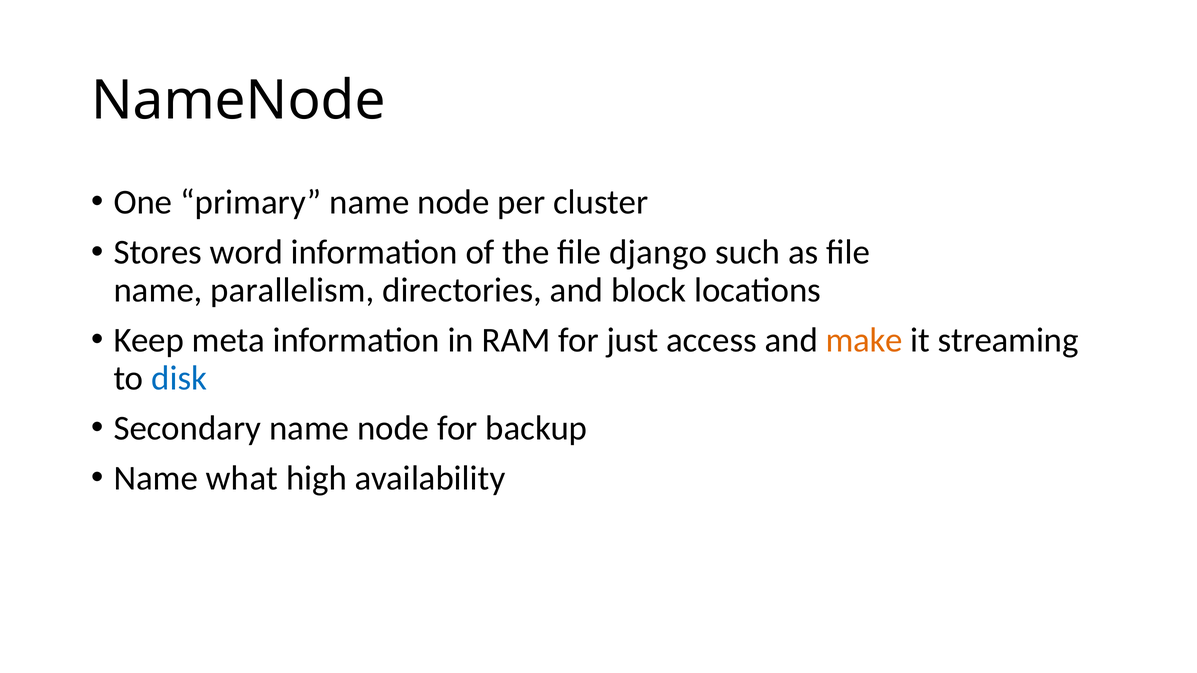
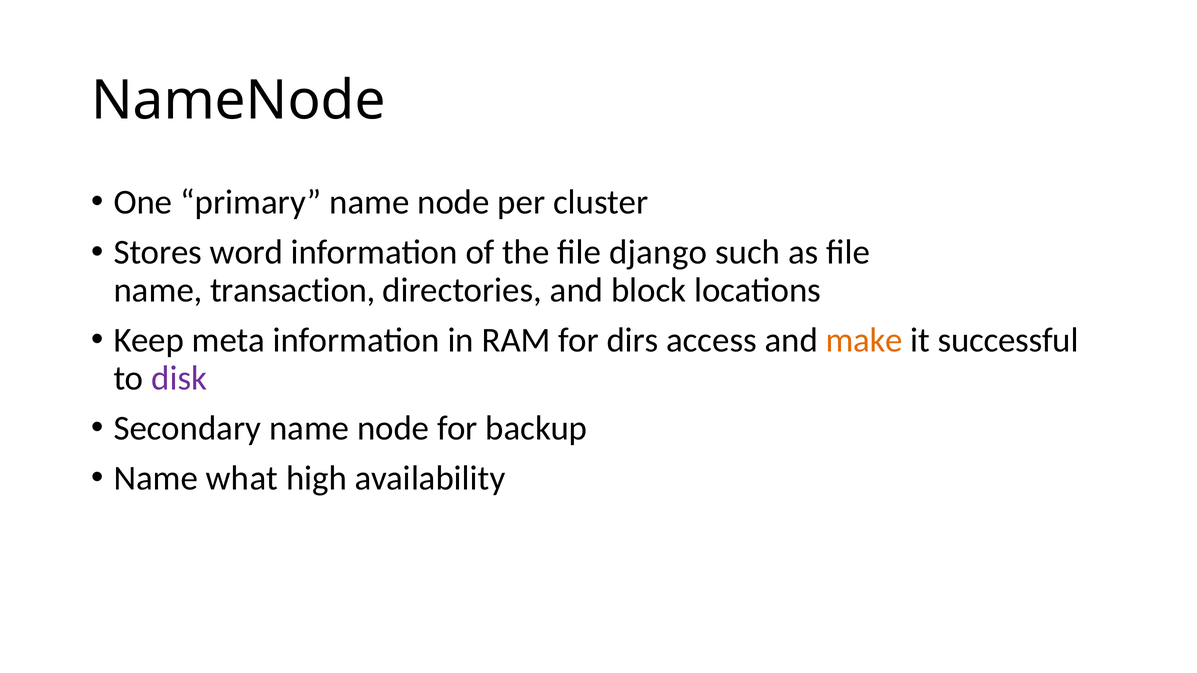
parallelism: parallelism -> transaction (293, 290)
just: just -> dirs (633, 340)
streaming: streaming -> successful (1008, 340)
disk colour: blue -> purple (179, 378)
